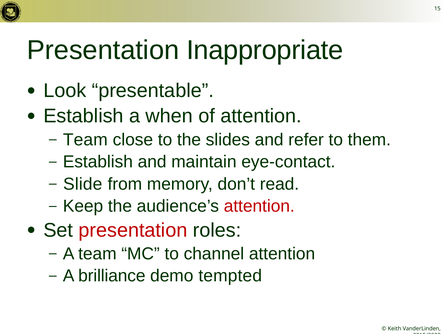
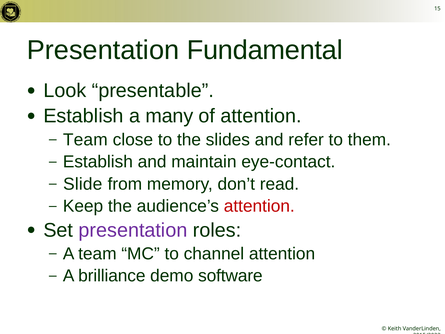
Inappropriate: Inappropriate -> Fundamental (265, 50)
when: when -> many (169, 116)
presentation colour: red -> purple (133, 230)
tempted: tempted -> software (230, 276)
